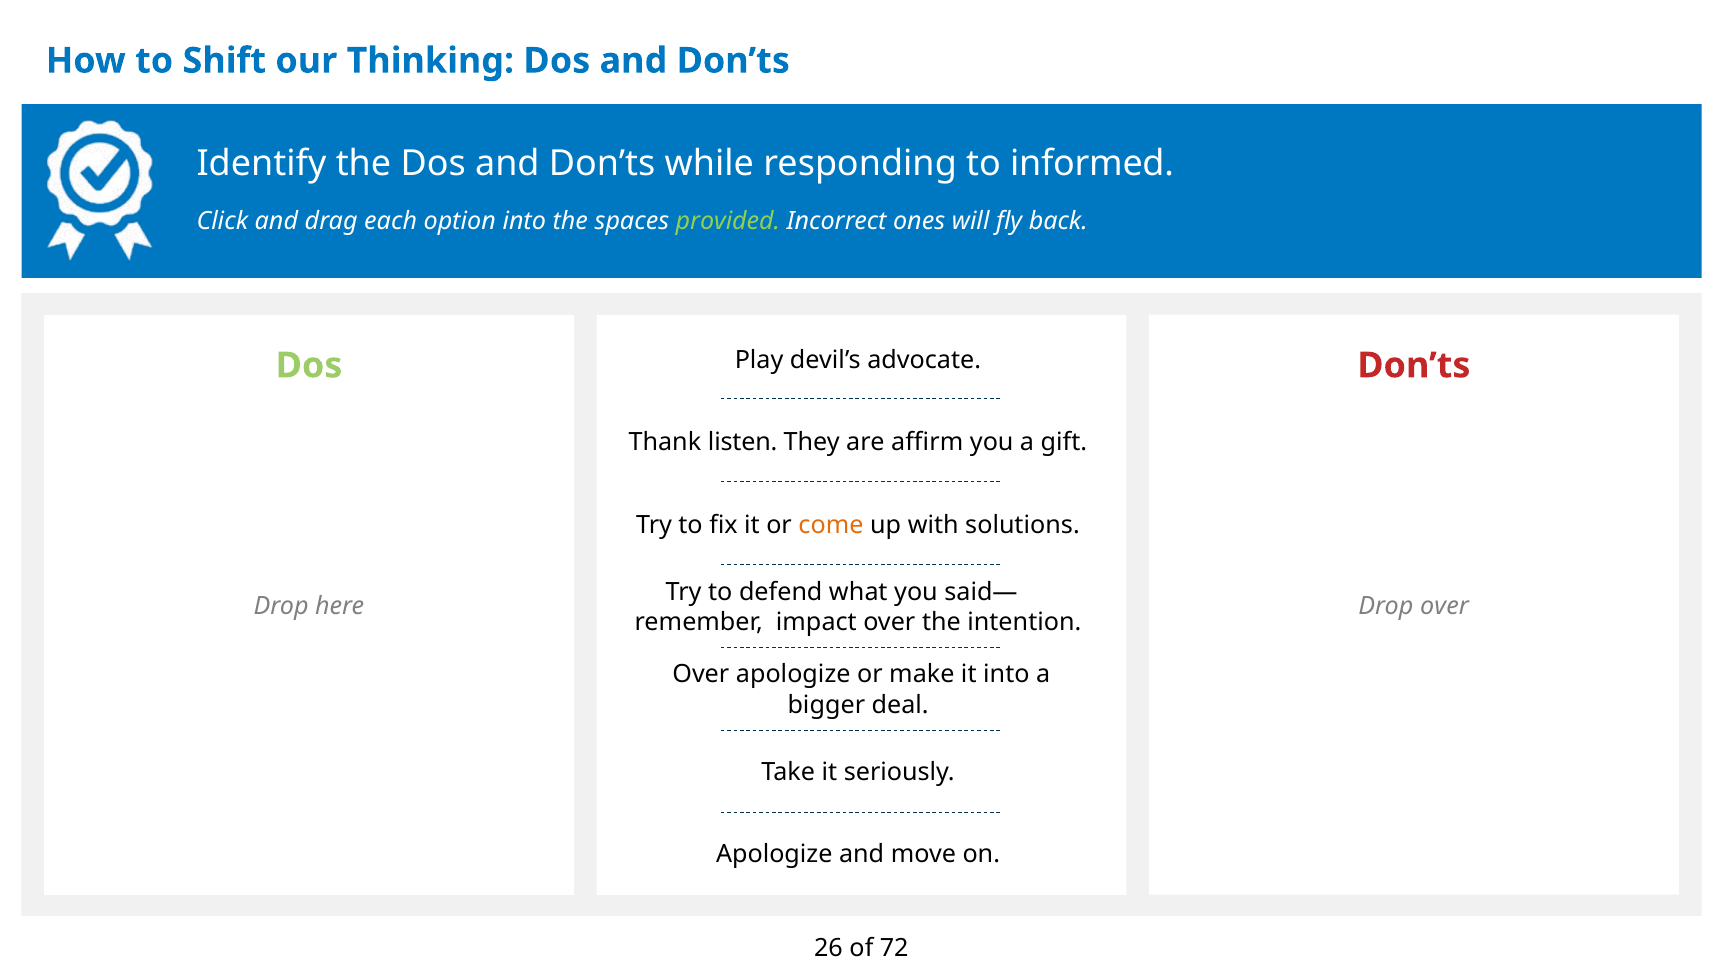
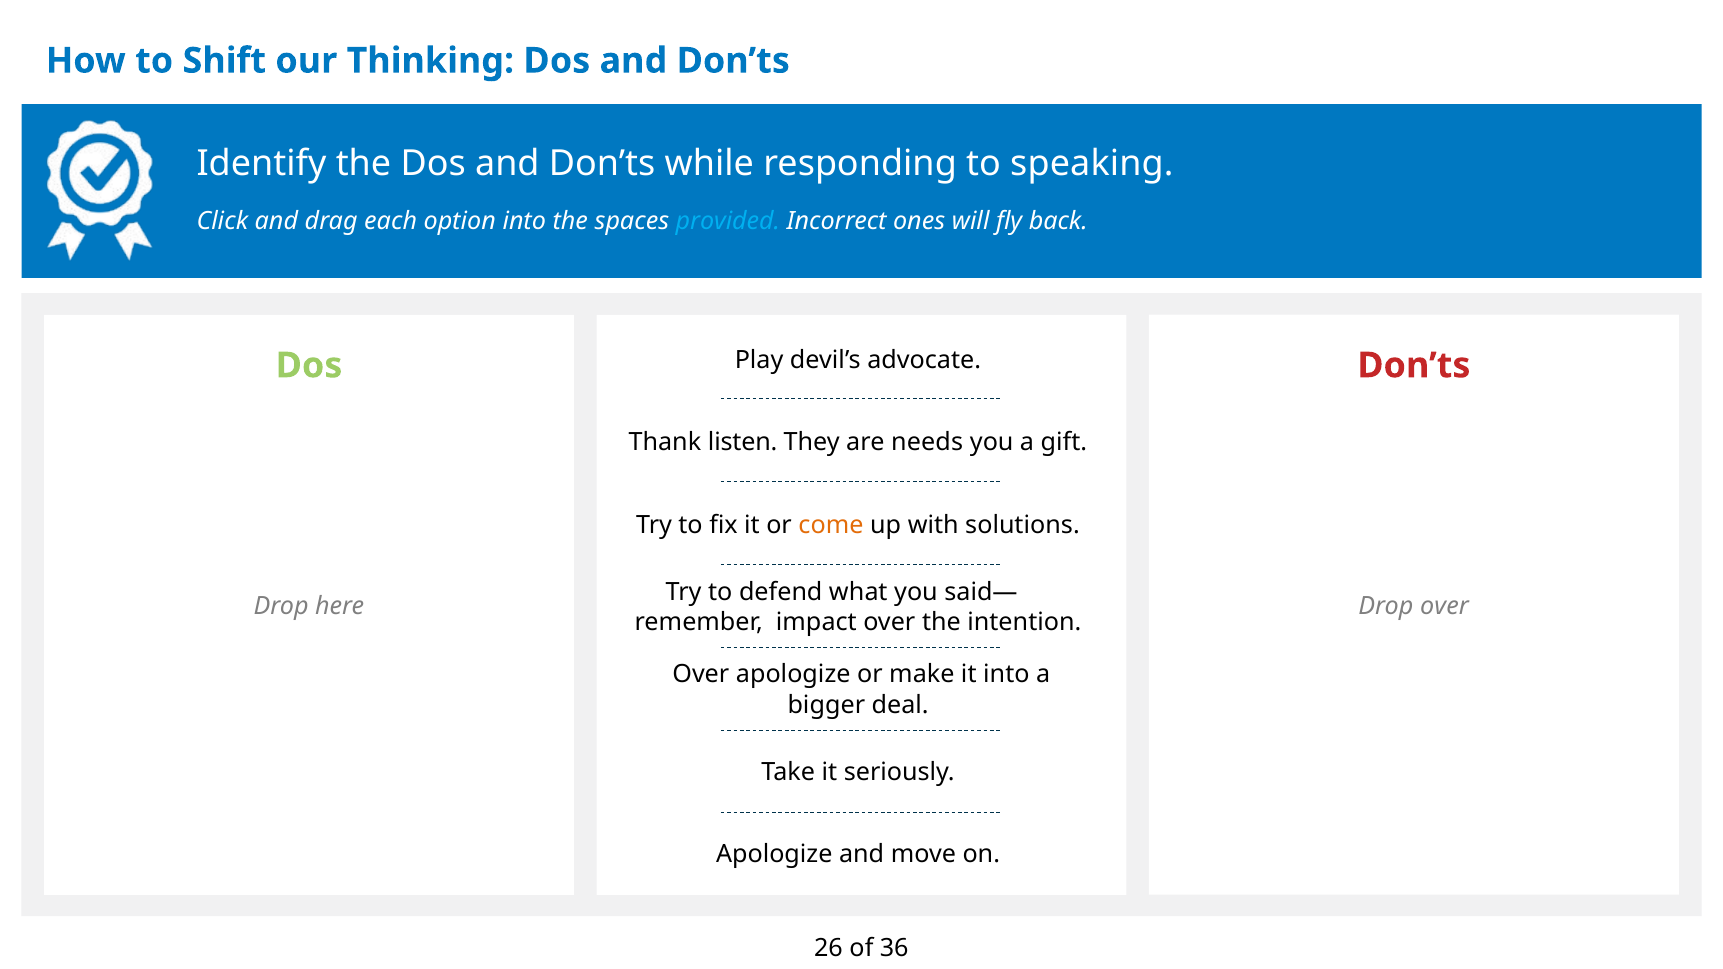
informed: informed -> speaking (1092, 164)
provided colour: light green -> light blue (728, 221)
affirm: affirm -> needs (927, 442)
72: 72 -> 36 (894, 949)
